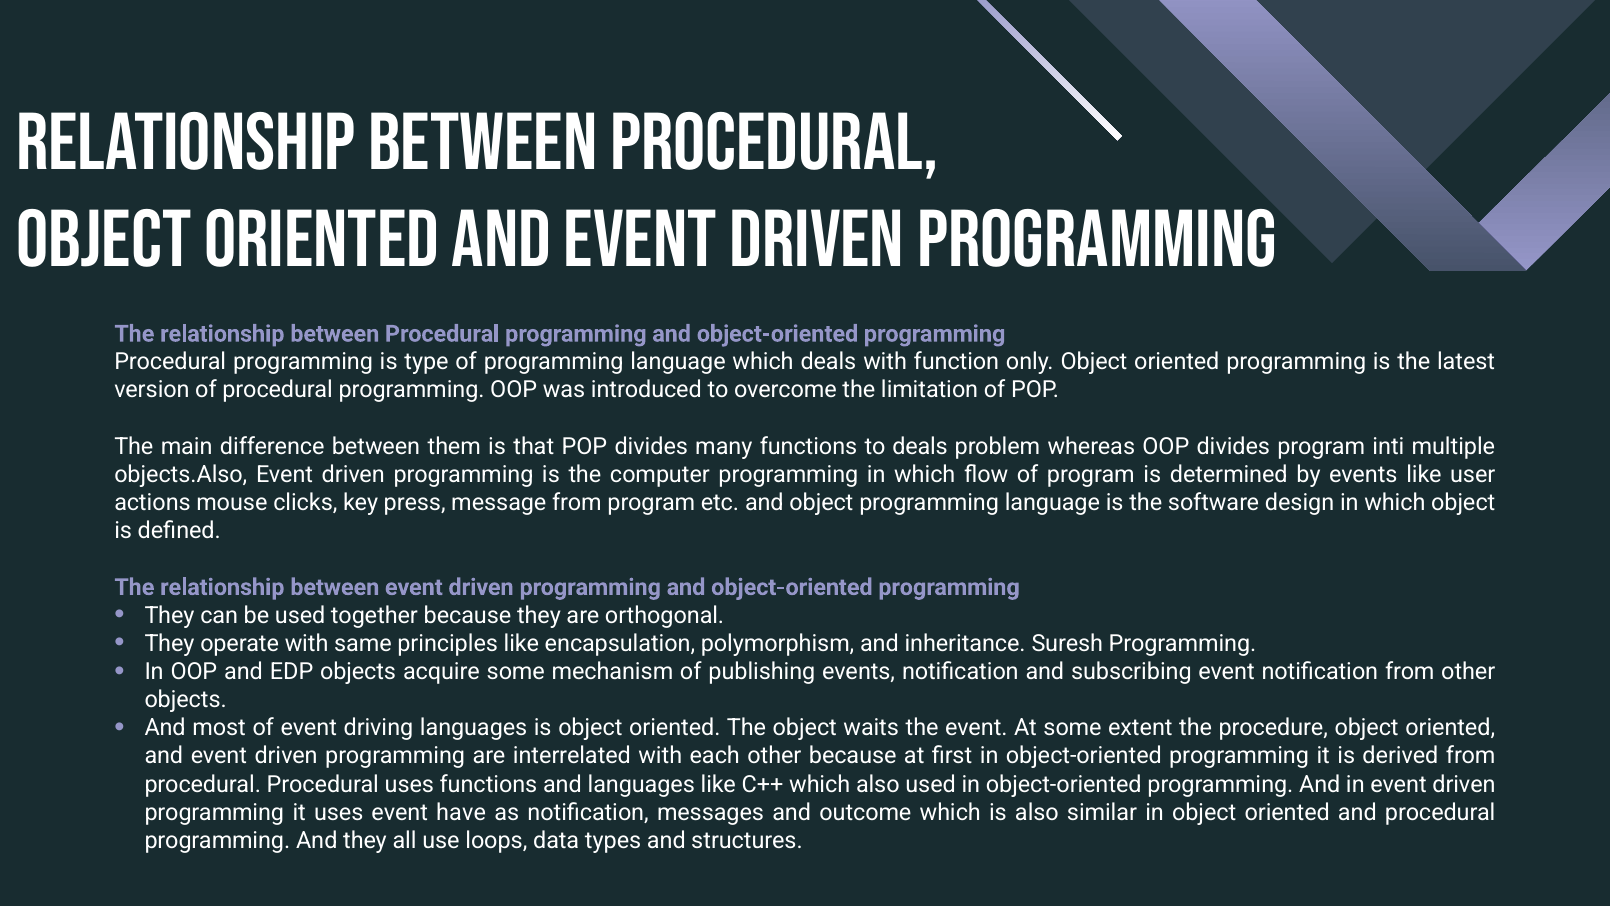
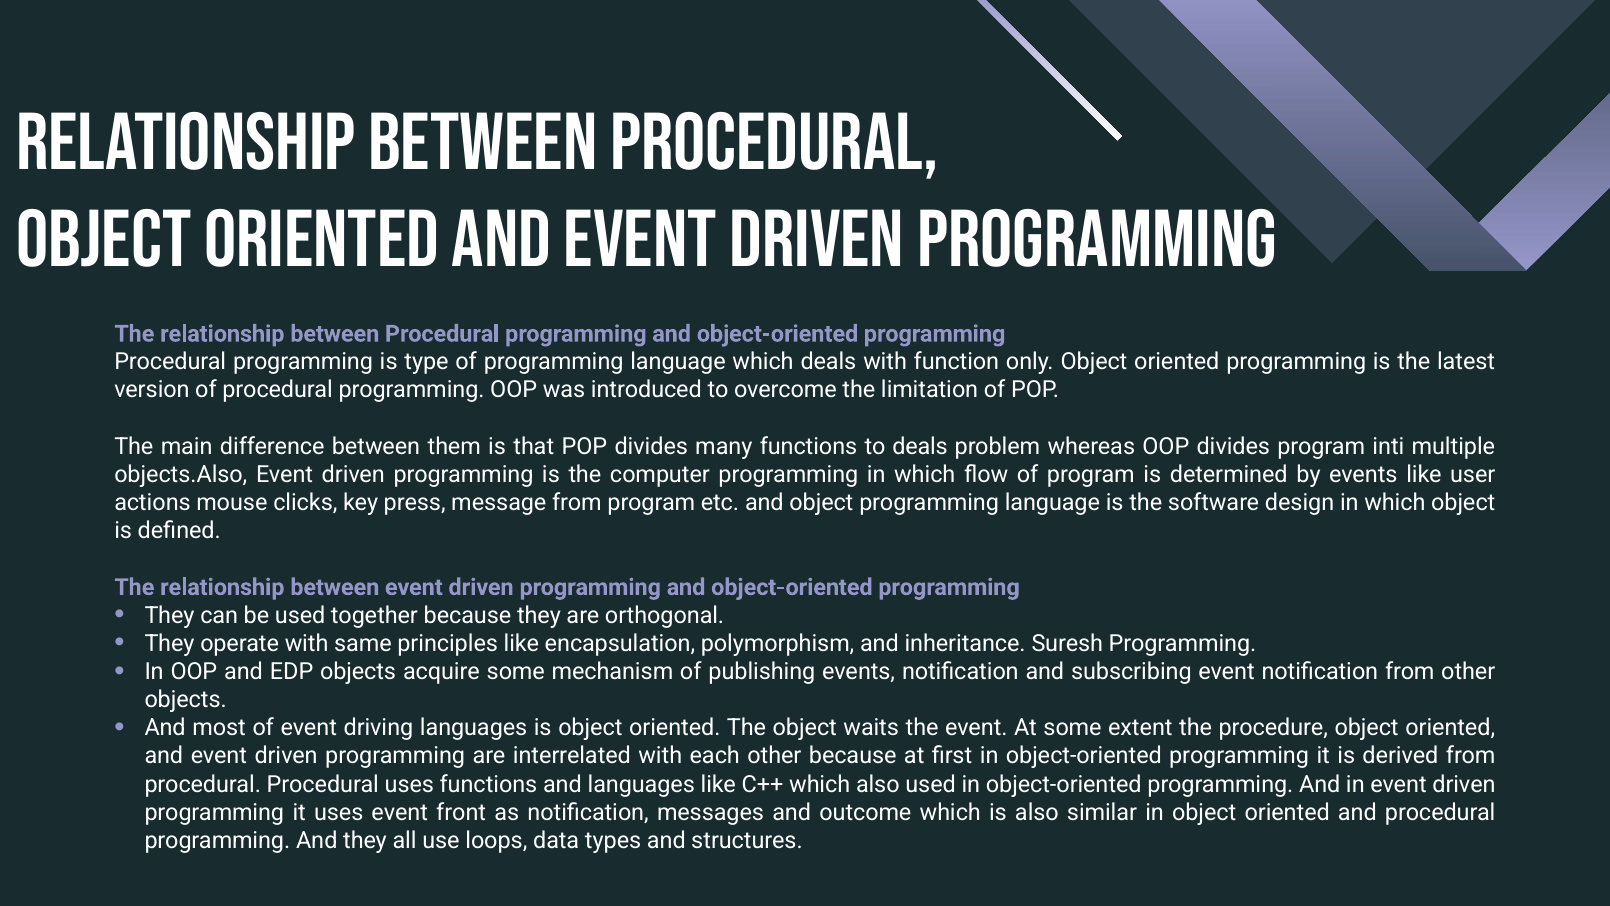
have: have -> front (461, 812)
